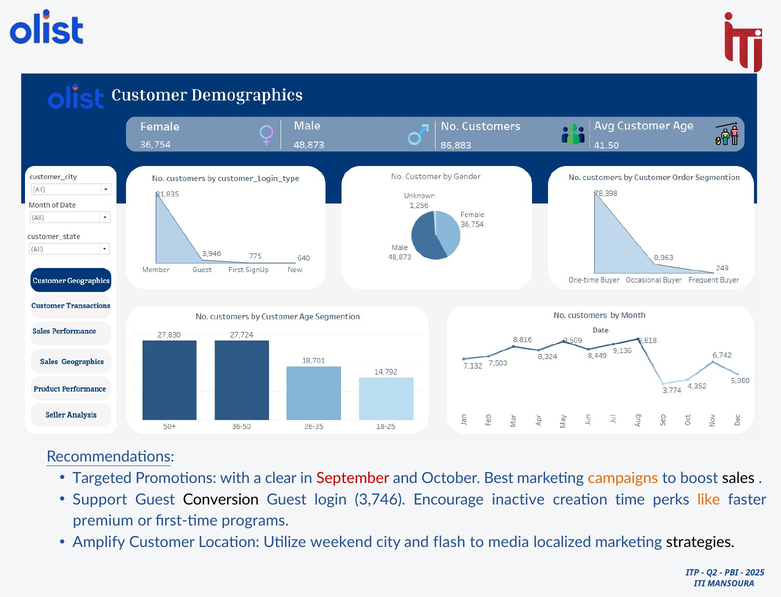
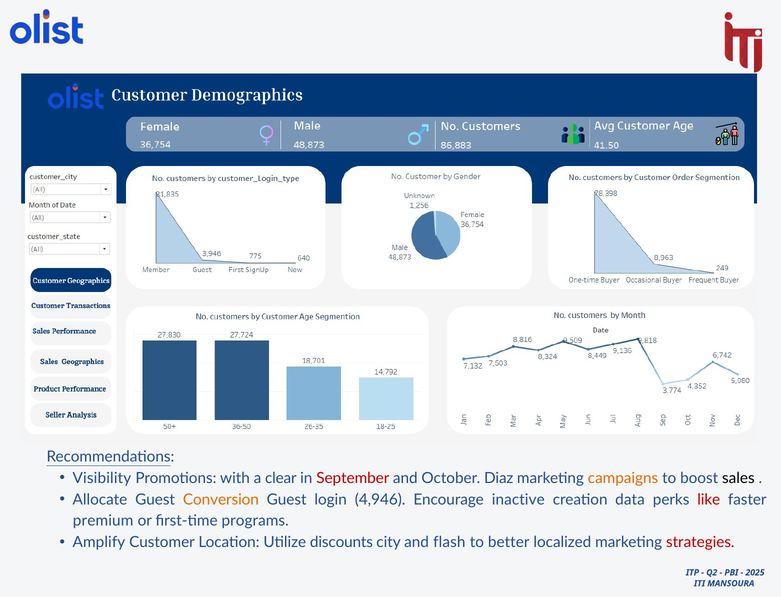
Targeted: Targeted -> Visibility (102, 478)
Best: Best -> Diaz (499, 478)
Support: Support -> Allocate (100, 500)
Conversion colour: black -> orange (221, 500)
3,746: 3,746 -> 4,946 (380, 500)
time: time -> data (630, 500)
like colour: orange -> red (709, 500)
weekend: weekend -> discounts (341, 543)
media: media -> better (509, 543)
strategies colour: black -> red (700, 543)
